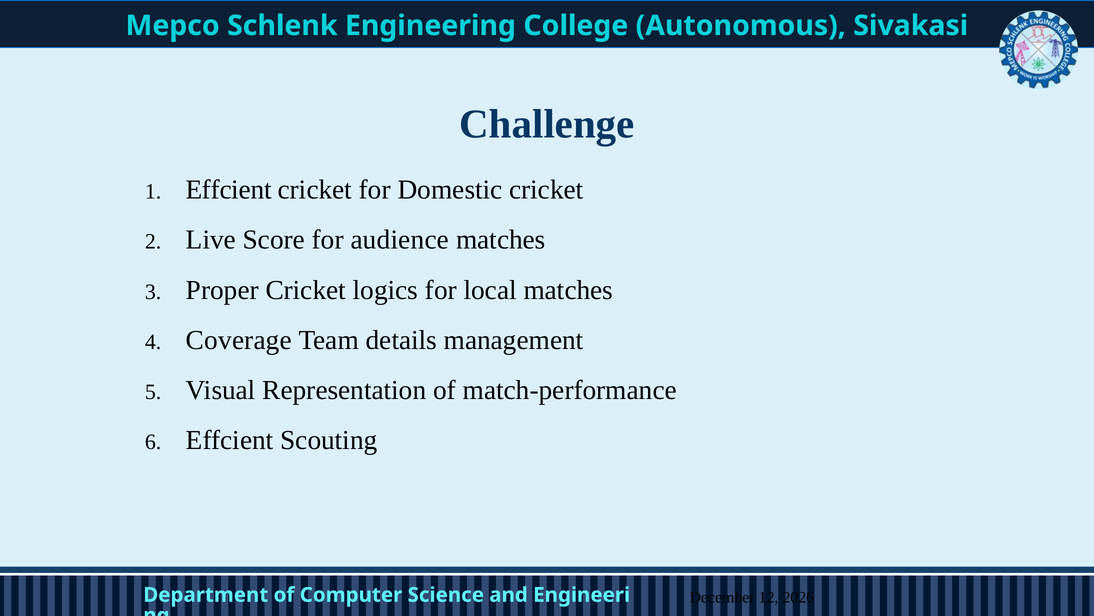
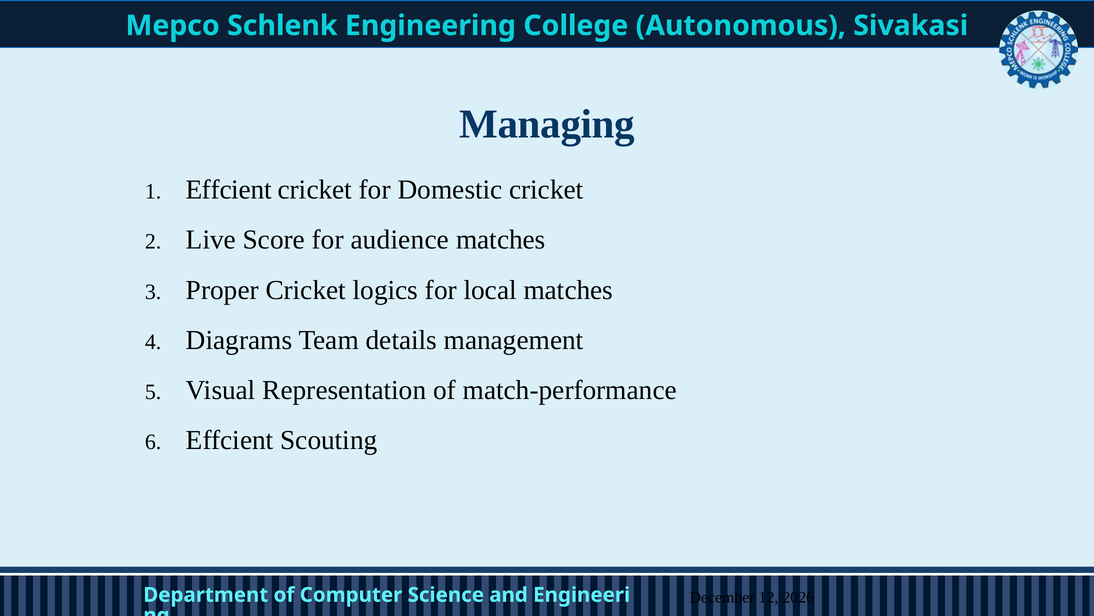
Challenge: Challenge -> Managing (547, 124)
Coverage: Coverage -> Diagrams (239, 340)
